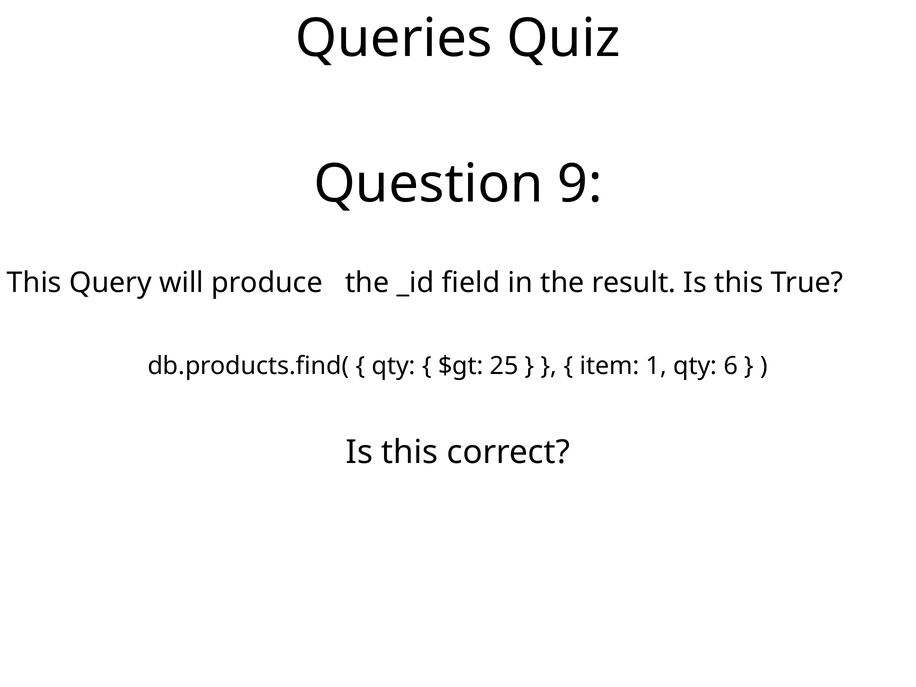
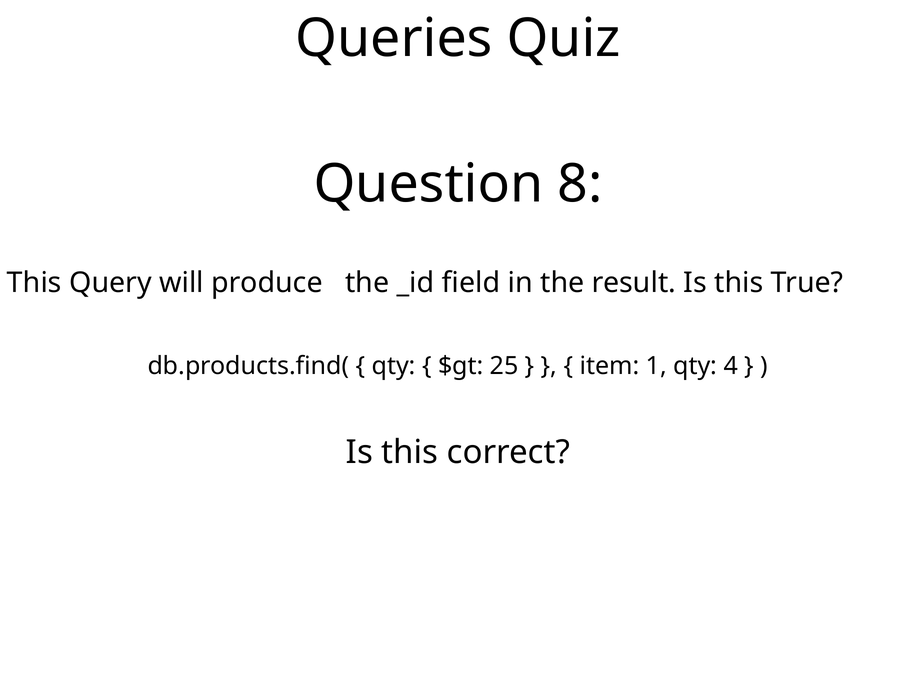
9: 9 -> 8 (580, 184)
6: 6 -> 4 (731, 366)
